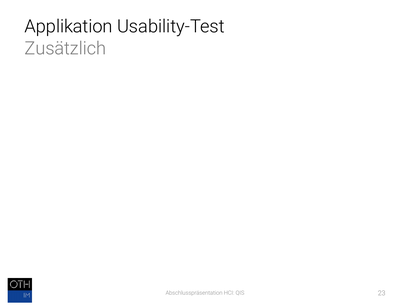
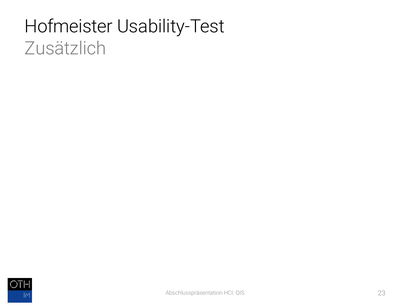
Applikation: Applikation -> Hofmeister (69, 27)
